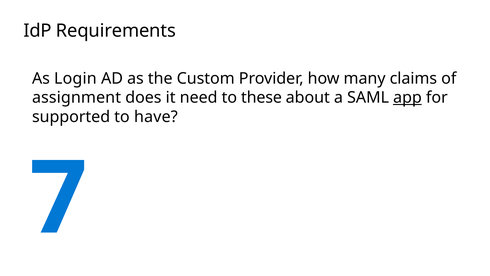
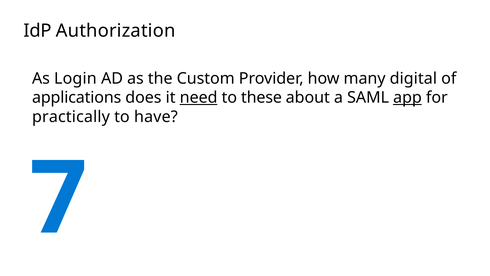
Requirements: Requirements -> Authorization (116, 31)
claims: claims -> digital (413, 78)
assignment: assignment -> applications (77, 98)
need underline: none -> present (199, 98)
supported: supported -> practically (71, 117)
